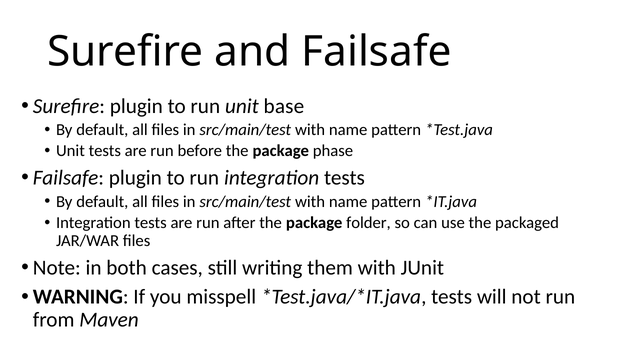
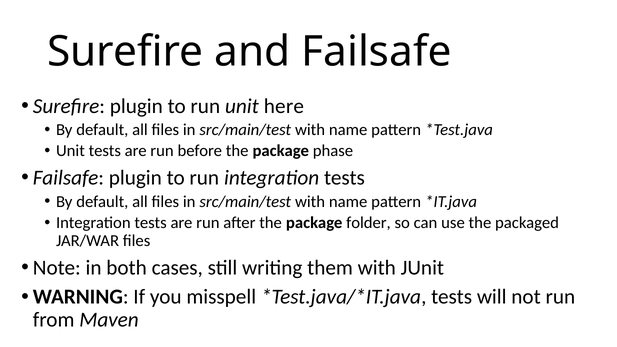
base: base -> here (284, 106)
